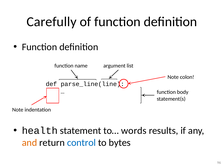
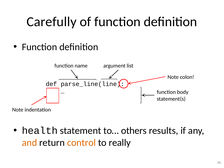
words: words -> others (134, 131)
control colour: blue -> orange (81, 143)
bytes: bytes -> really (120, 143)
